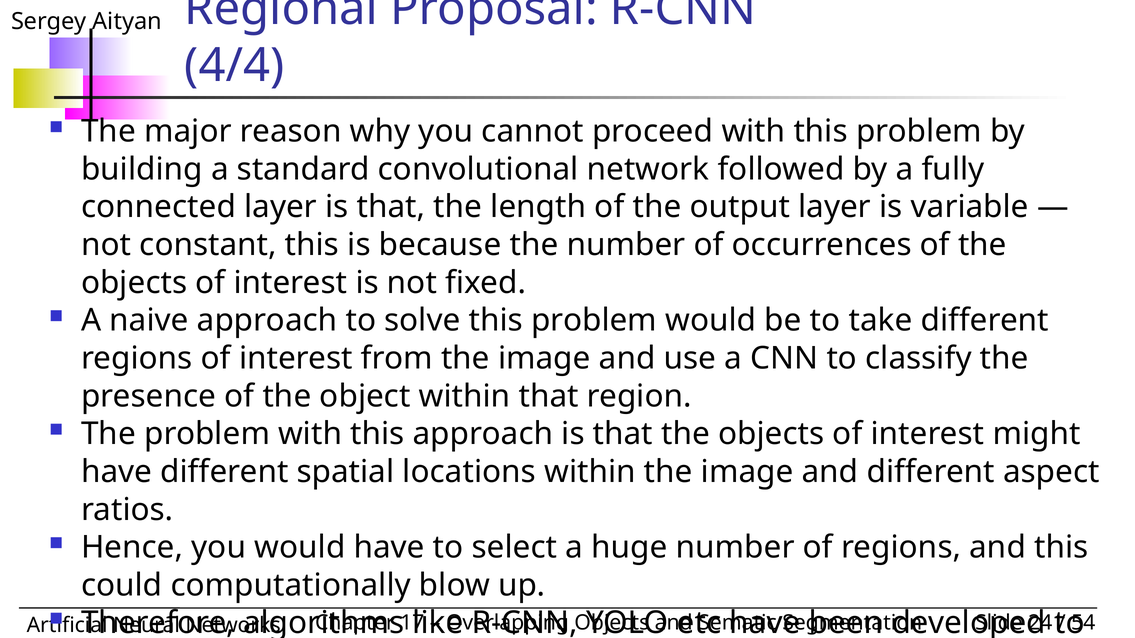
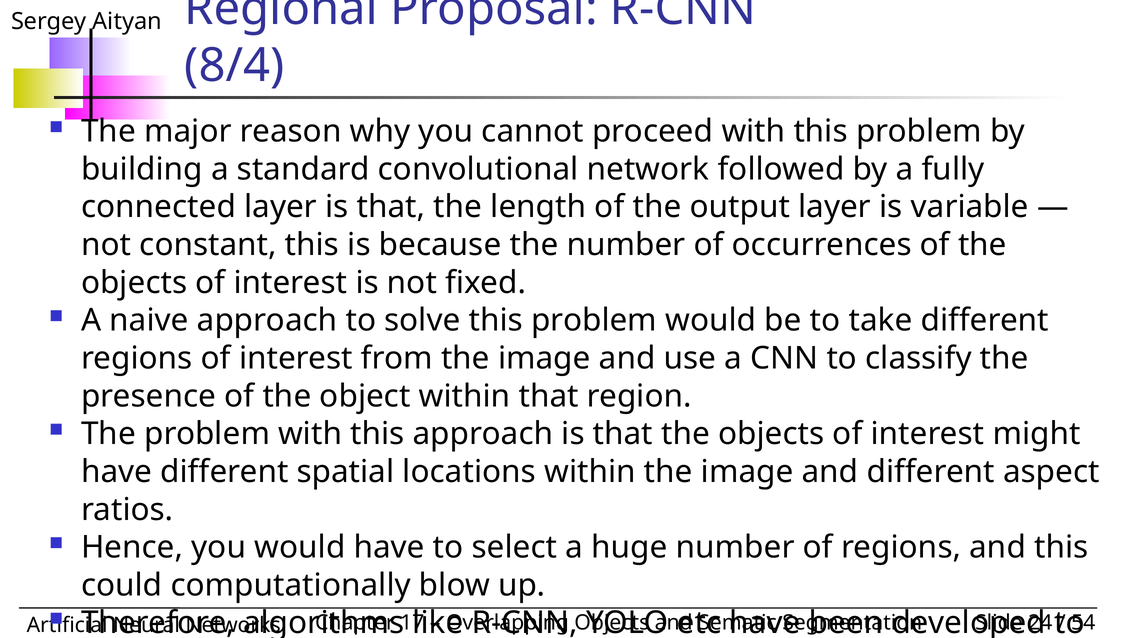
4/4: 4/4 -> 8/4 (234, 66)
